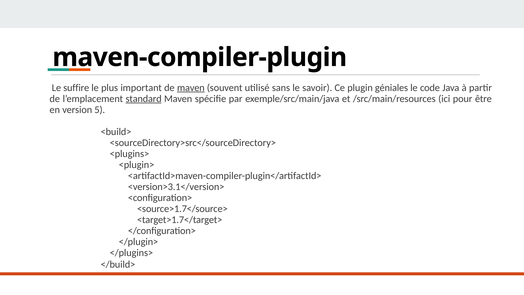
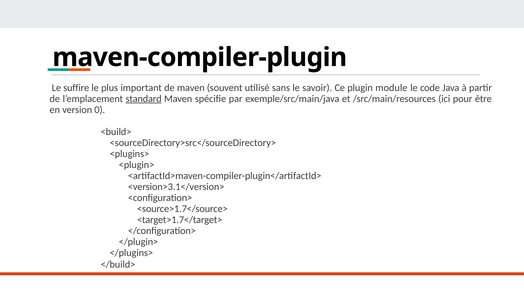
maven underline: present -> none (191, 88)
géniales: géniales -> module (391, 88)
5: 5 -> 0 (100, 110)
